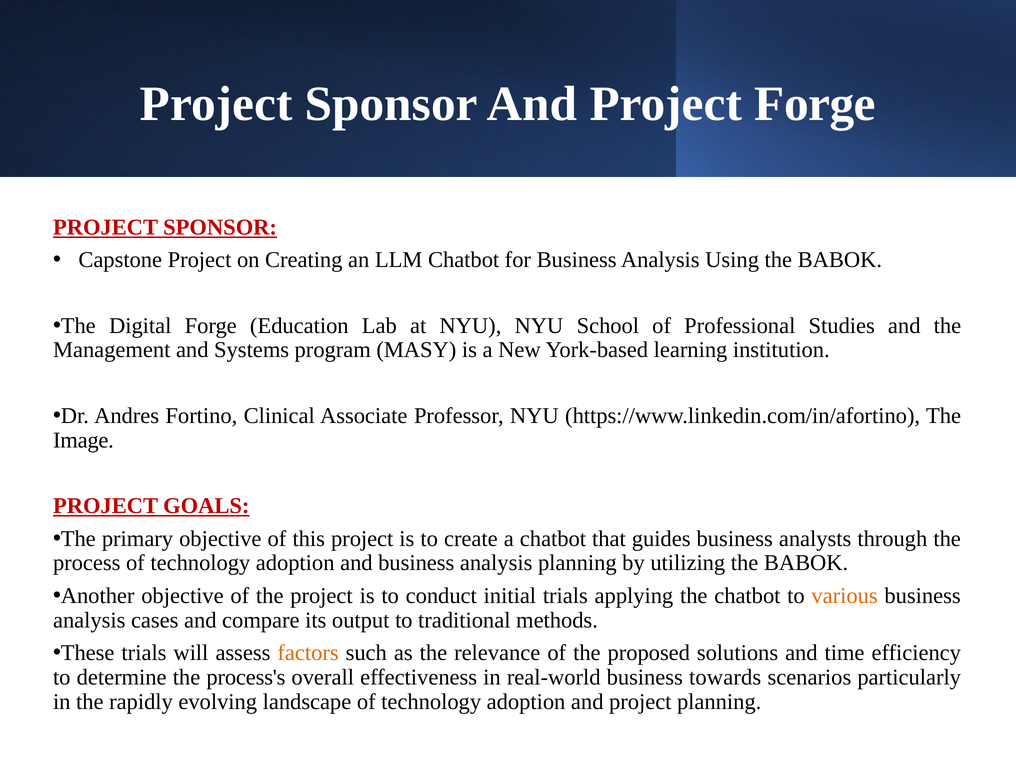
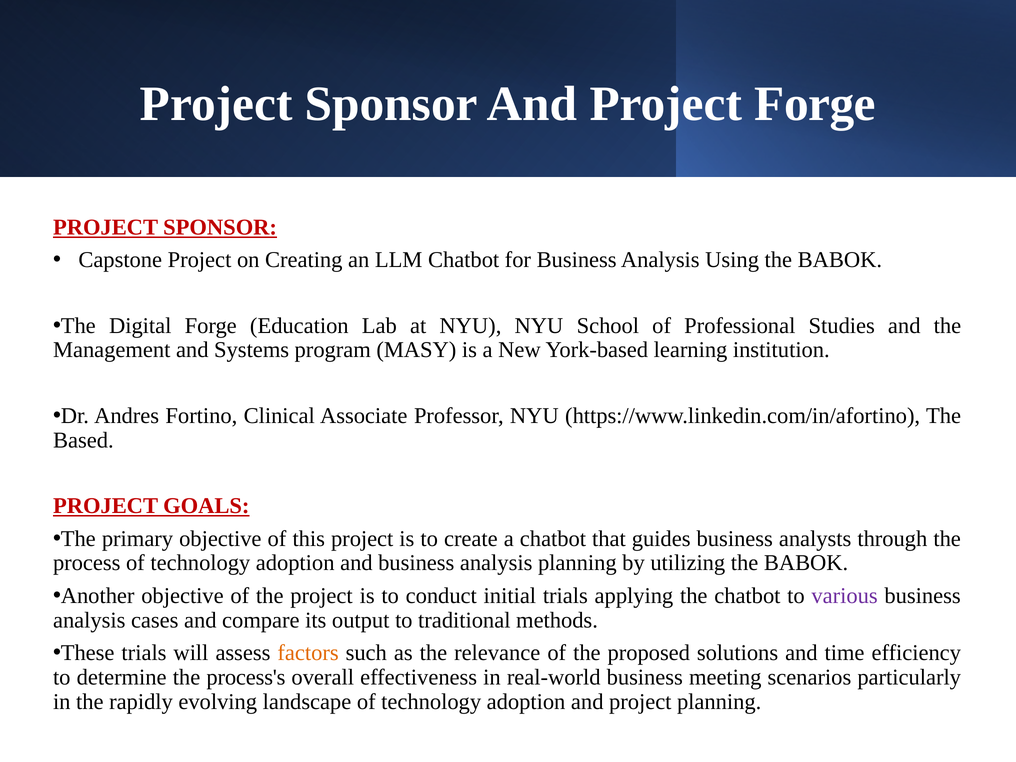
Image: Image -> Based (83, 440)
various colour: orange -> purple (845, 596)
towards: towards -> meeting (725, 677)
